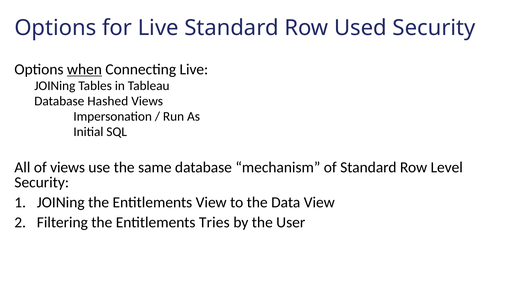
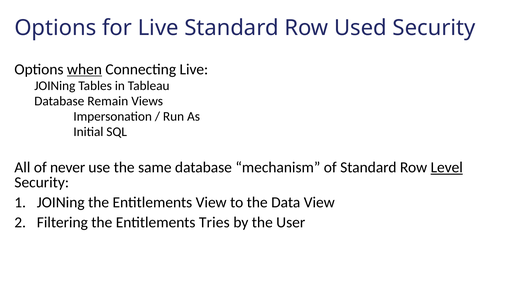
Hashed: Hashed -> Remain (108, 101)
of views: views -> never (68, 168)
Level underline: none -> present (447, 168)
